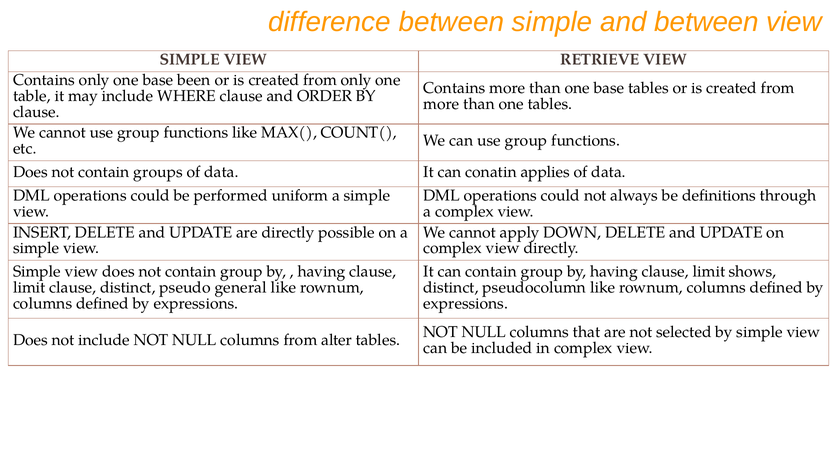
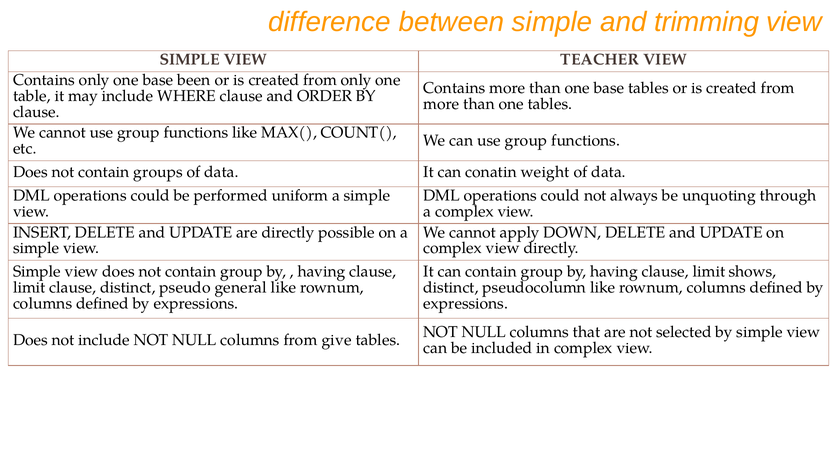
and between: between -> trimming (707, 22)
RETRIEVE: RETRIEVE -> TEACHER (600, 60)
applies: applies -> weight (545, 172)
definitions: definitions -> unquoting (719, 196)
alter: alter -> give (337, 340)
